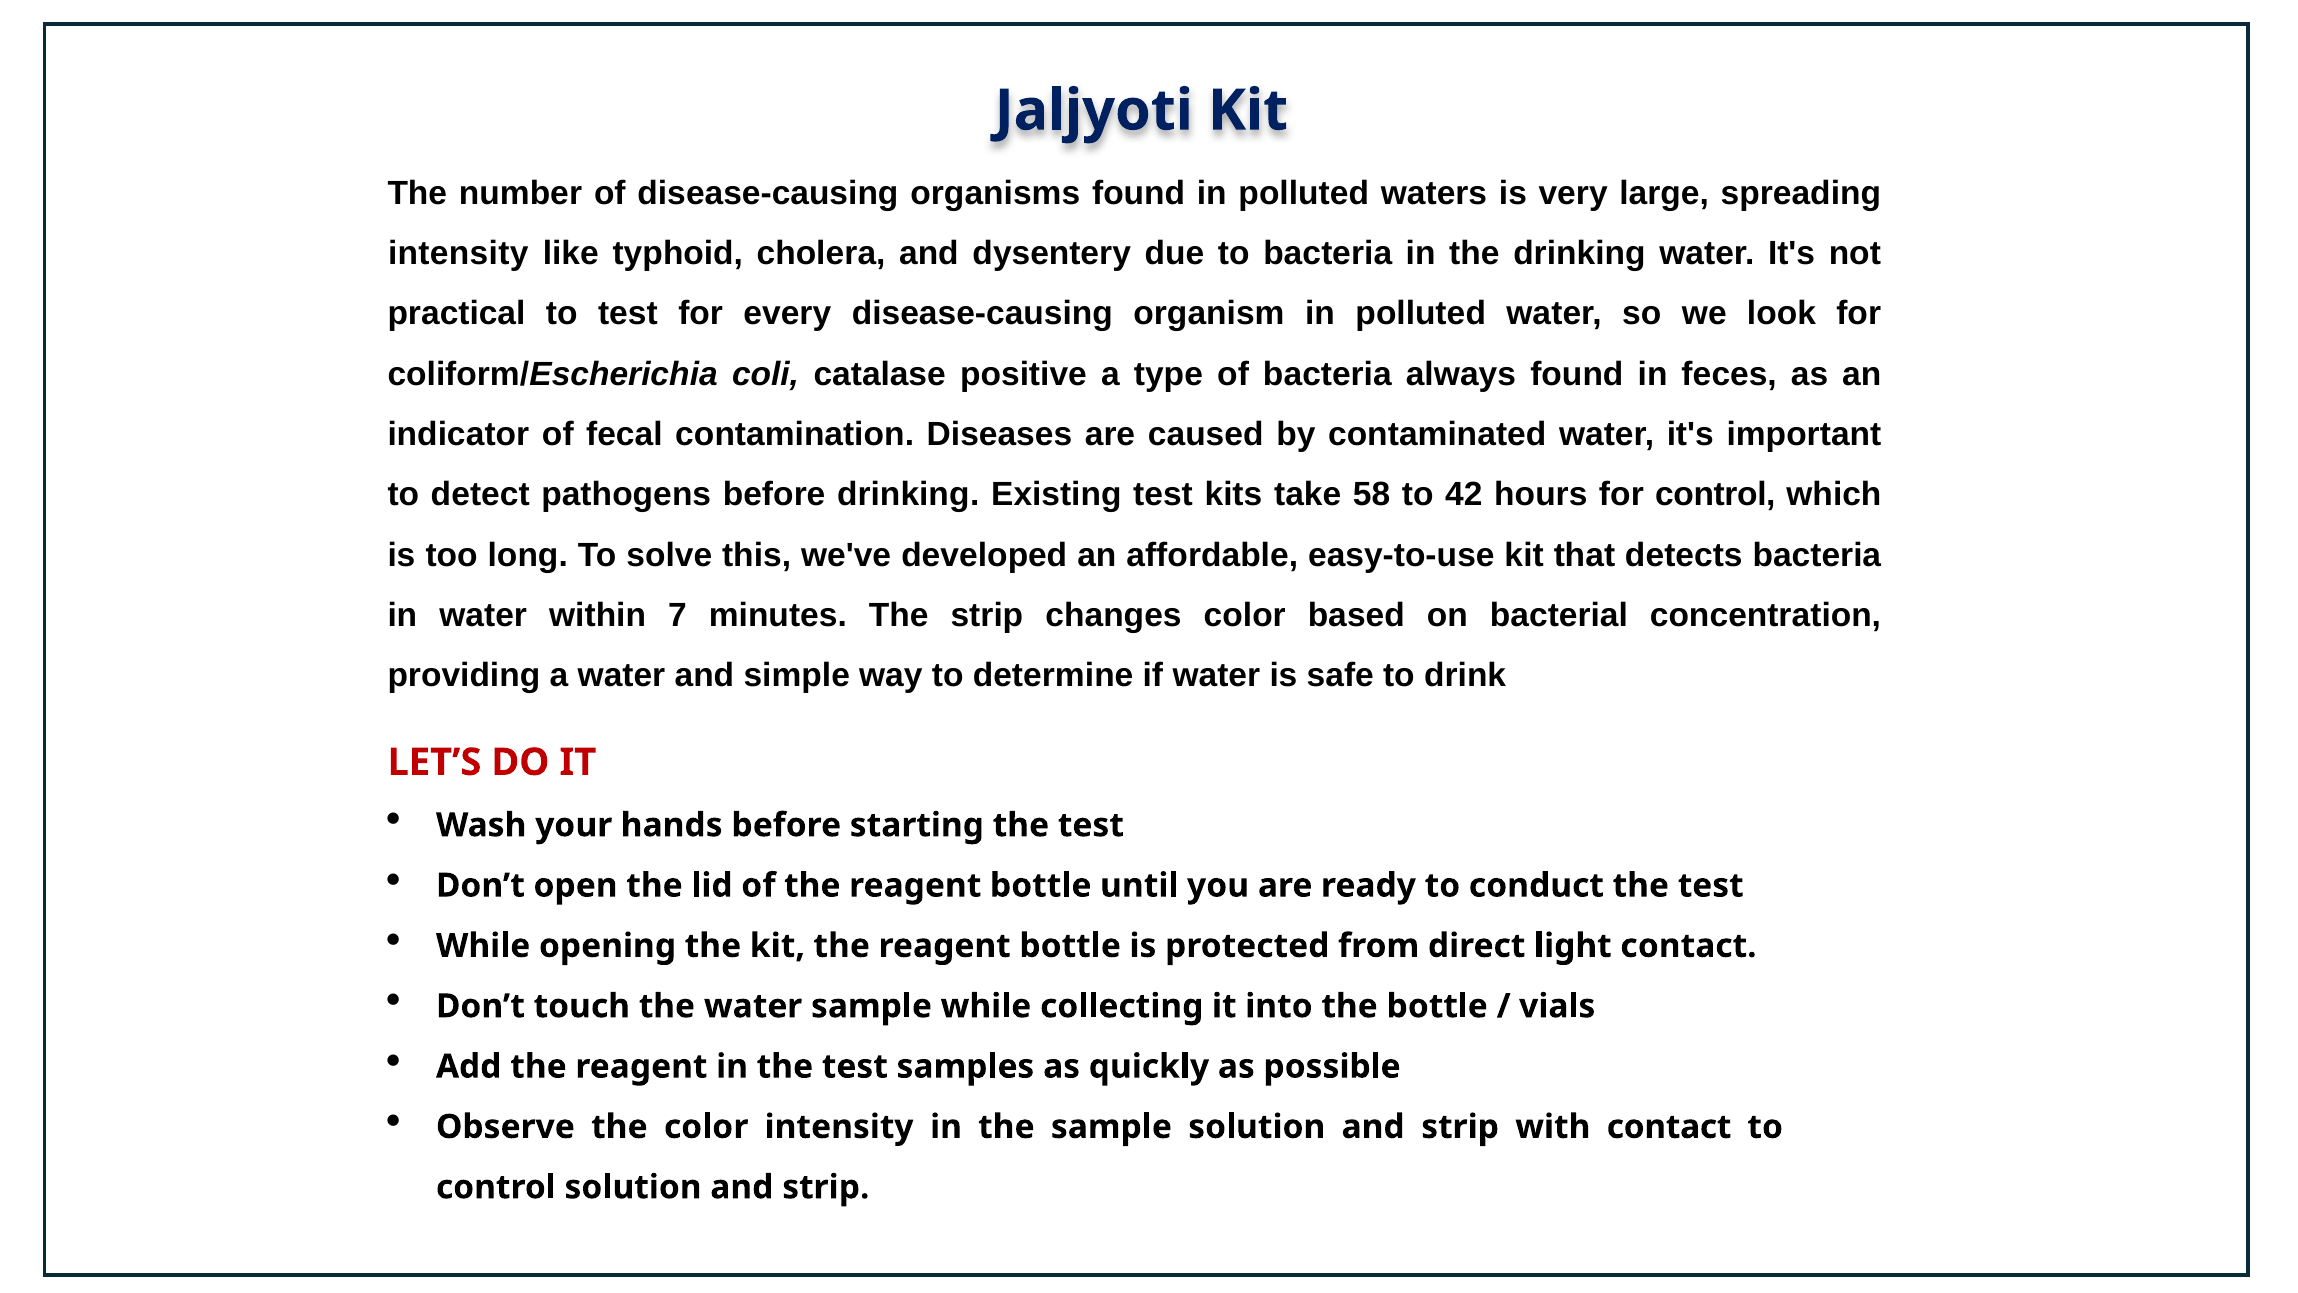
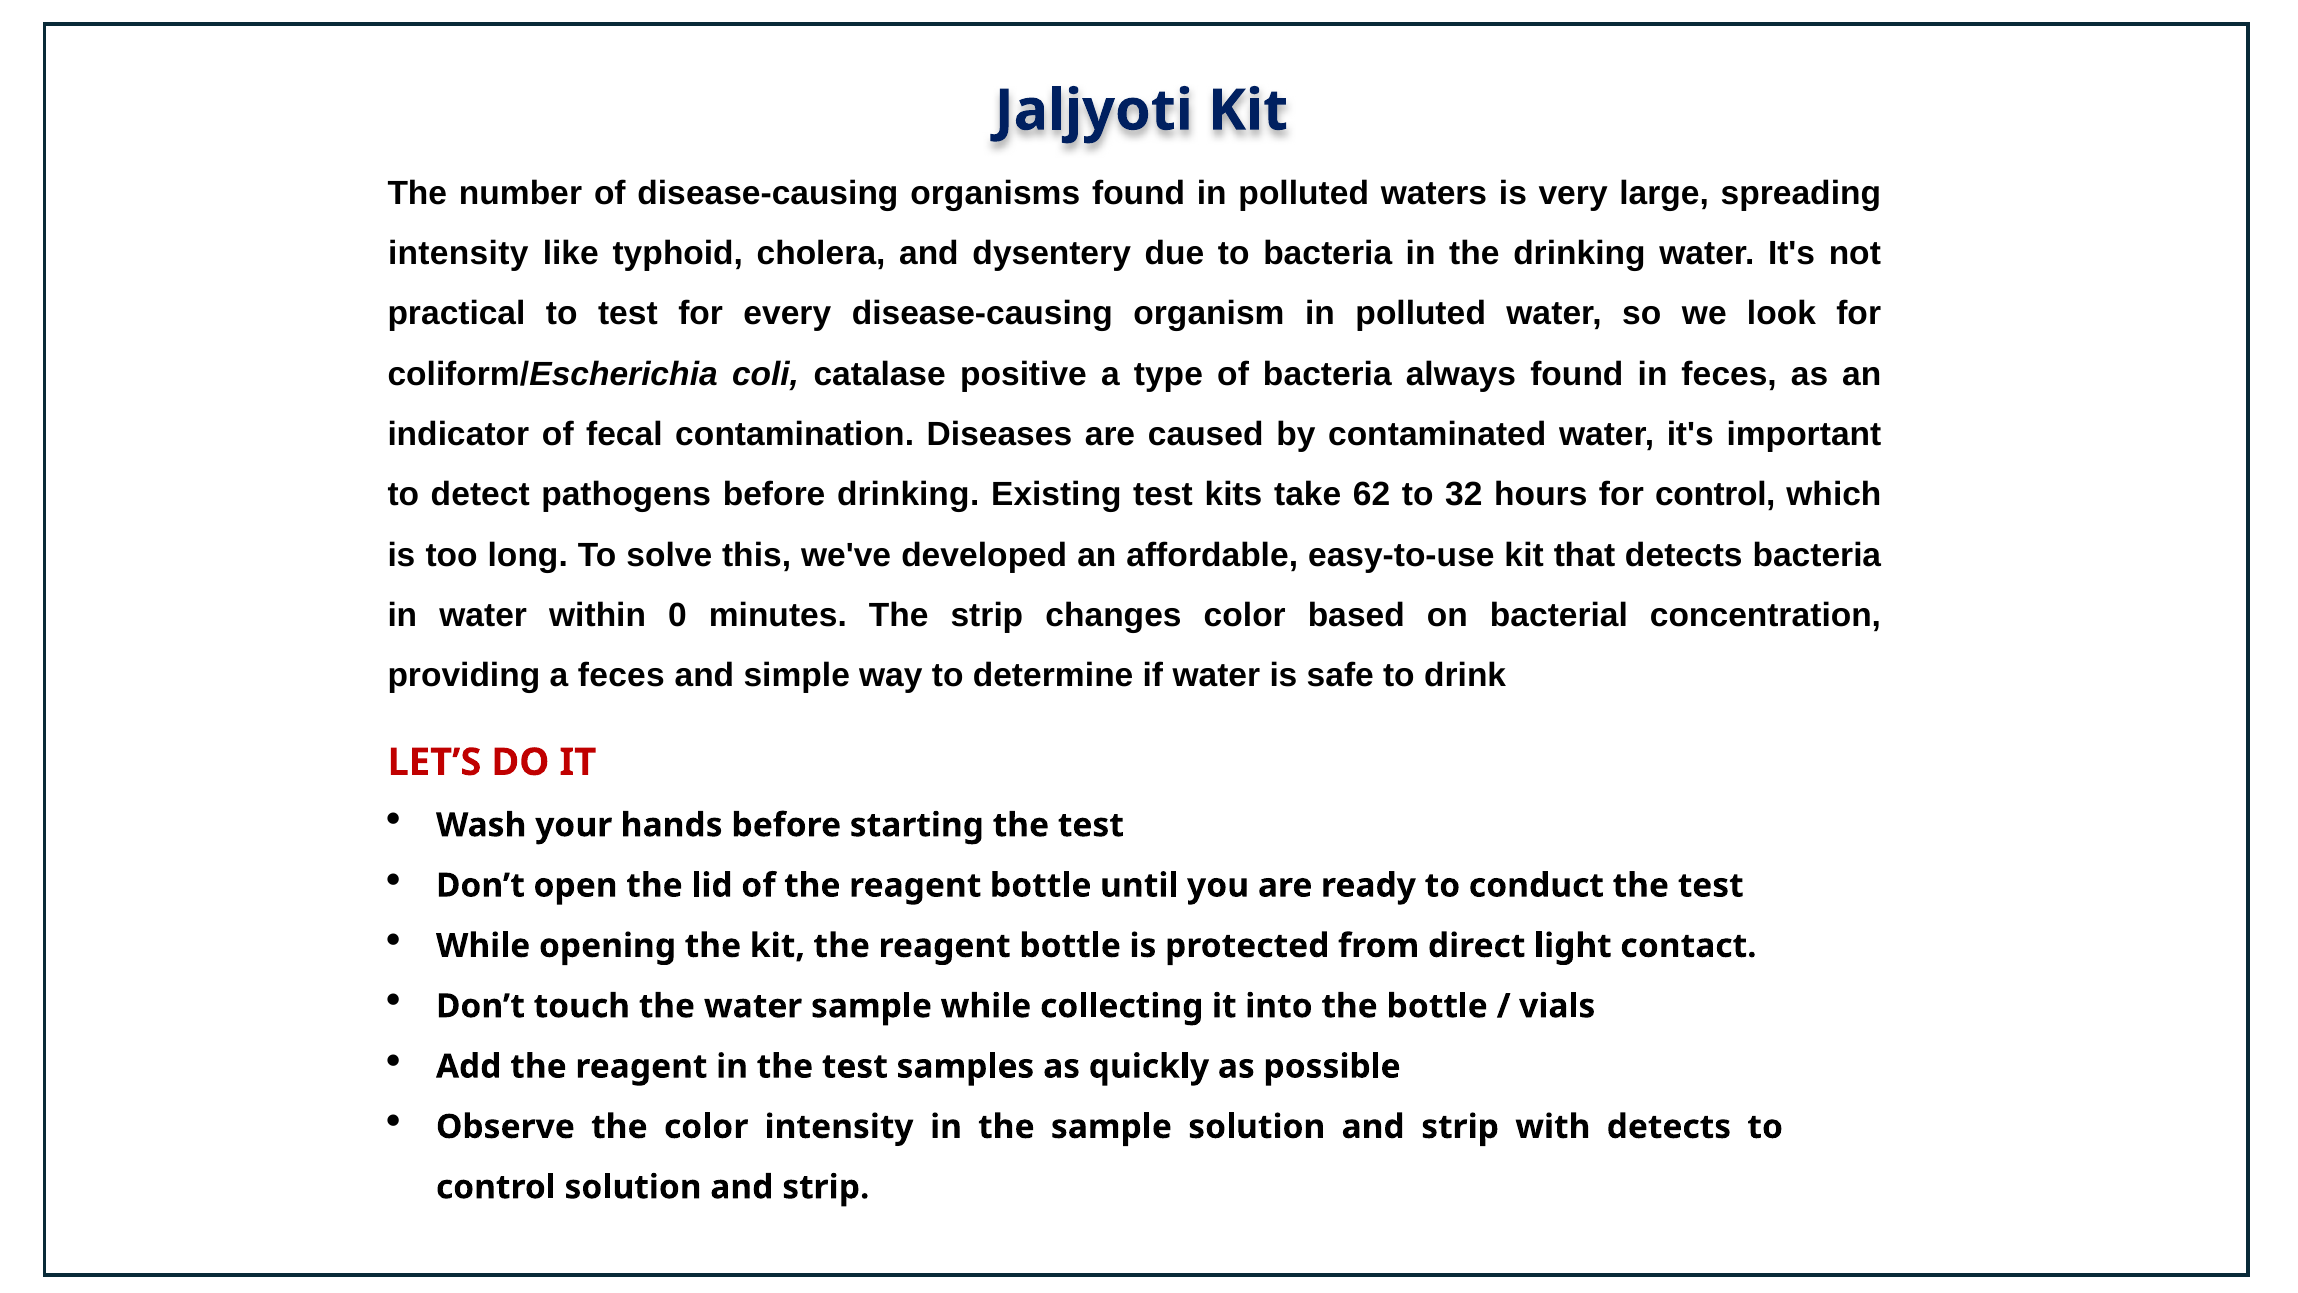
58: 58 -> 62 (1371, 495)
42: 42 -> 32 (1464, 495)
7: 7 -> 0 (677, 615)
a water: water -> feces (621, 676)
with contact: contact -> detects (1669, 1127)
